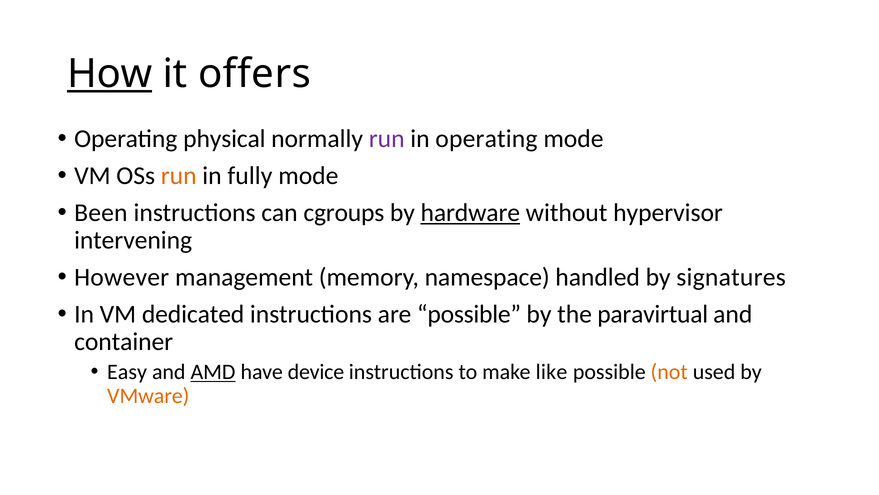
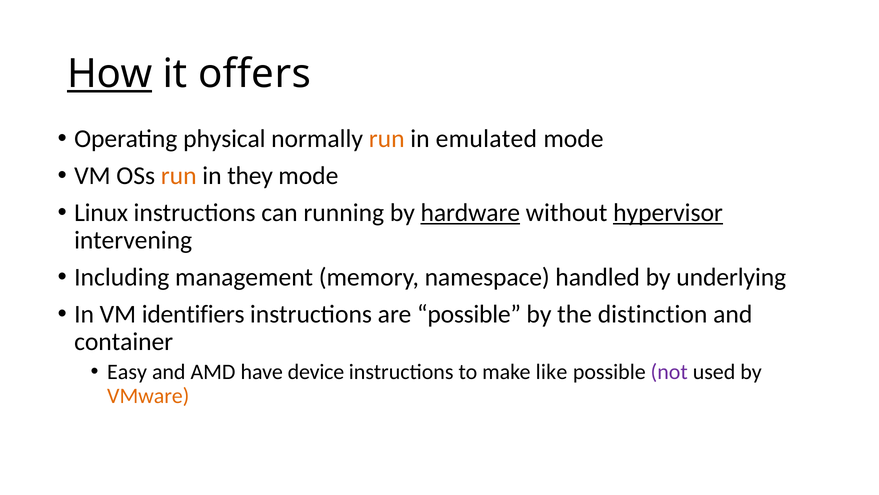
run colour: purple -> orange (387, 139)
in operating: operating -> emulated (486, 139)
fully: fully -> they (250, 176)
Been: Been -> Linux (101, 212)
cgroups: cgroups -> running (344, 212)
hypervisor underline: none -> present (668, 212)
However: However -> Including (122, 277)
signatures: signatures -> underlying (731, 277)
dedicated: dedicated -> identifiers (193, 314)
paravirtual: paravirtual -> distinction (653, 314)
AMD underline: present -> none (213, 372)
not colour: orange -> purple (669, 372)
